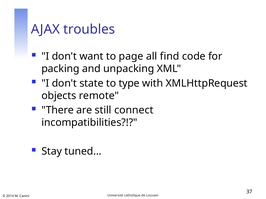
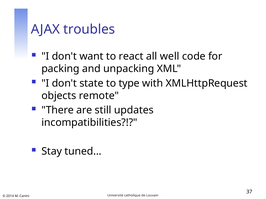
page: page -> react (131, 57)
find: find -> well (170, 57)
connect: connect -> updates (134, 110)
